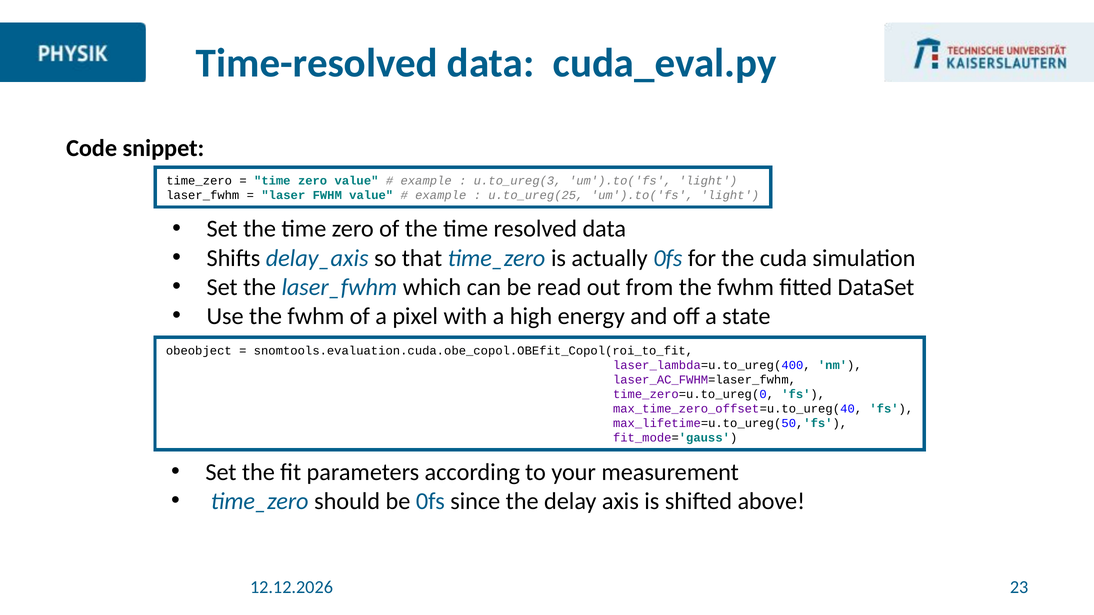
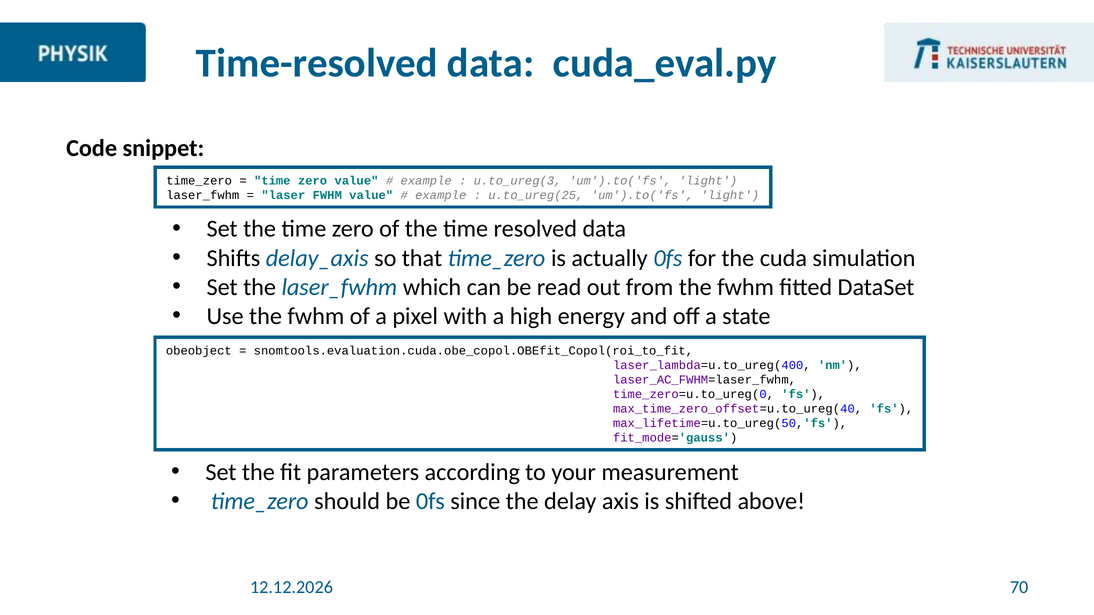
23: 23 -> 70 (1019, 588)
